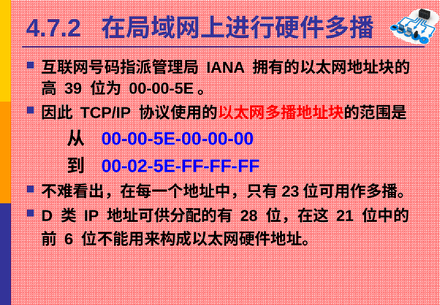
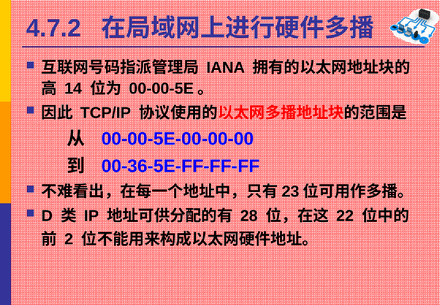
39: 39 -> 14 (73, 89)
00-02-5E-FF-FF-FF: 00-02-5E-FF-FF-FF -> 00-36-5E-FF-FF-FF (181, 166)
21: 21 -> 22 (345, 216)
6: 6 -> 2 (69, 239)
